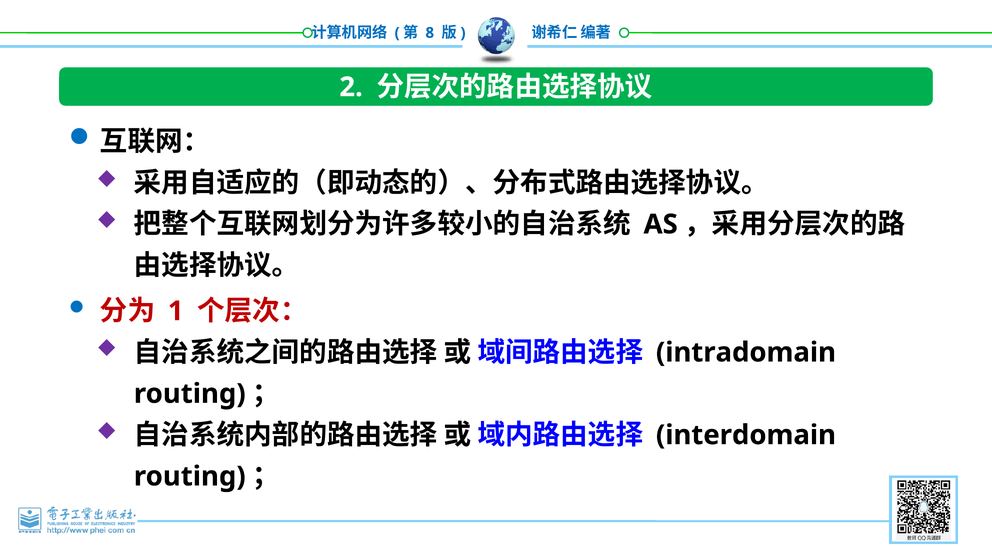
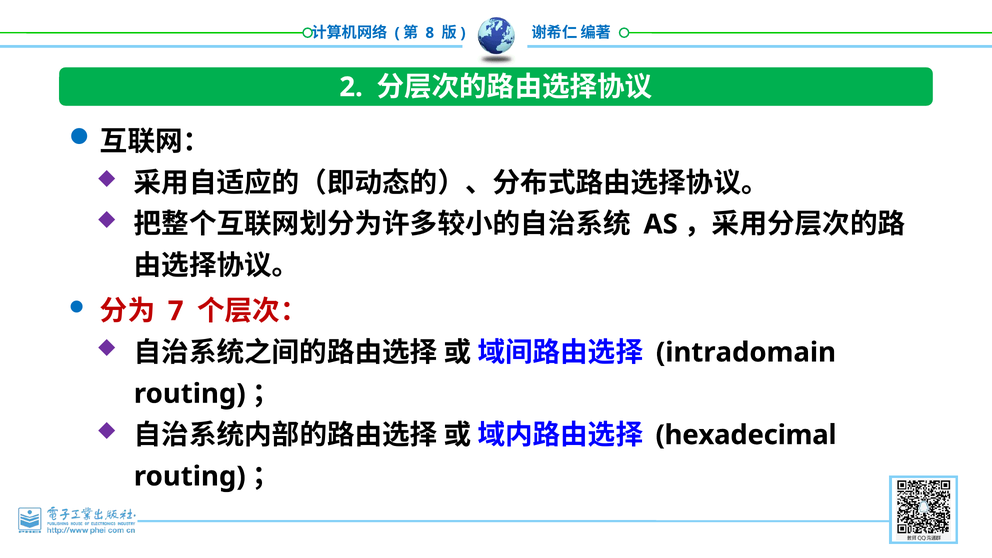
1: 1 -> 7 (176, 311)
interdomain: interdomain -> hexadecimal (746, 435)
